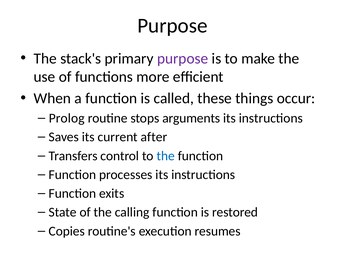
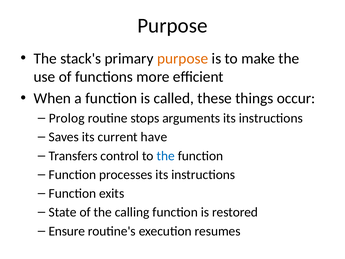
purpose colour: purple -> orange (183, 58)
after: after -> have (154, 137)
Copies: Copies -> Ensure (67, 231)
